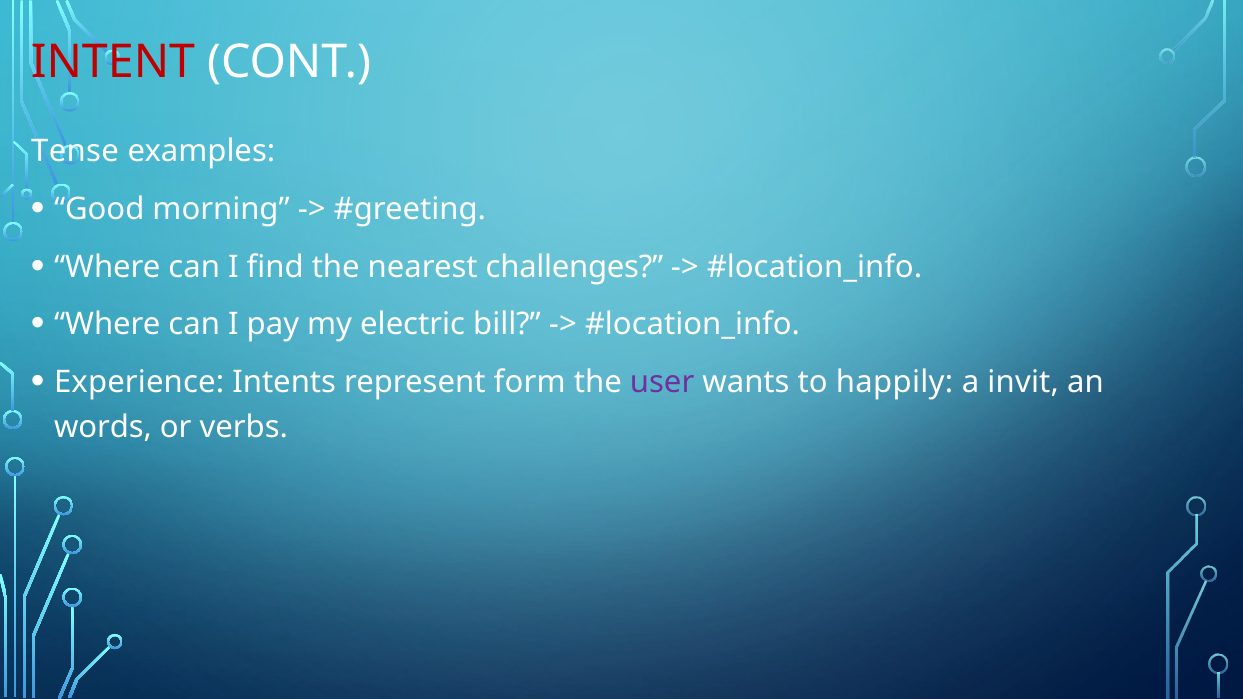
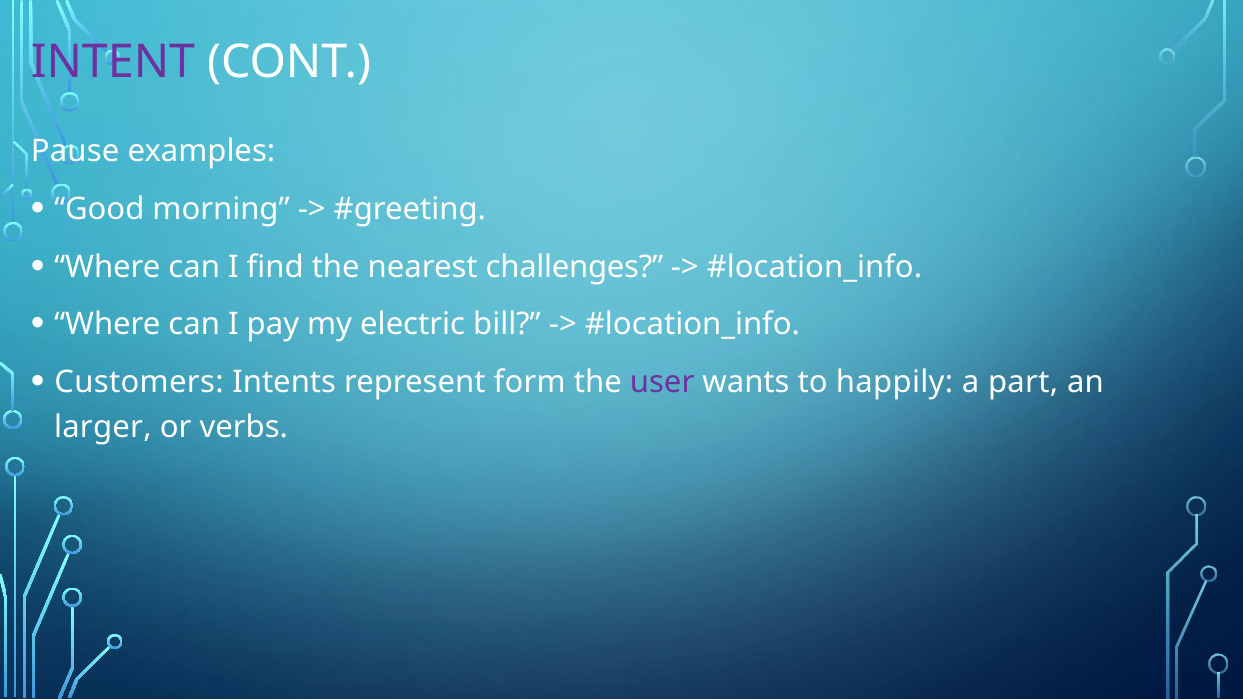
INTENT colour: red -> purple (113, 62)
Tense: Tense -> Pause (75, 152)
Experience: Experience -> Customers (139, 382)
invit: invit -> part (1023, 382)
words: words -> larger (103, 427)
